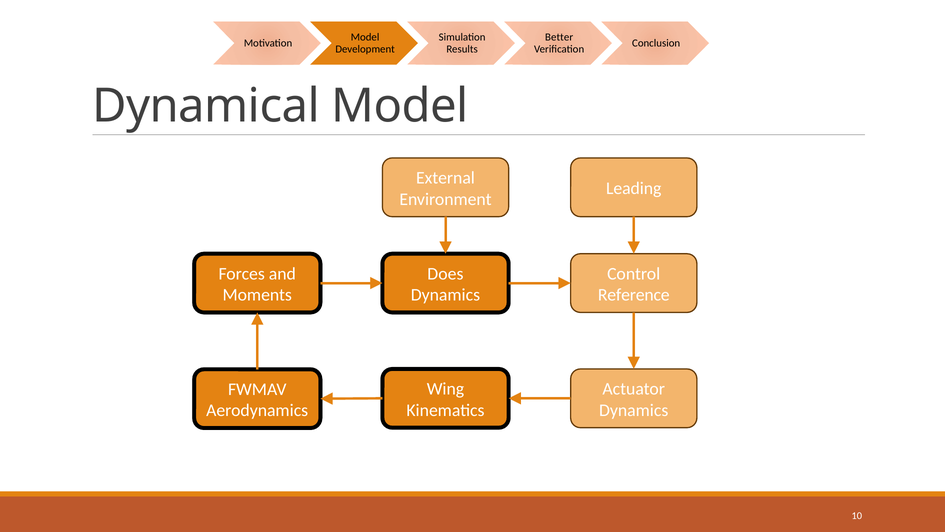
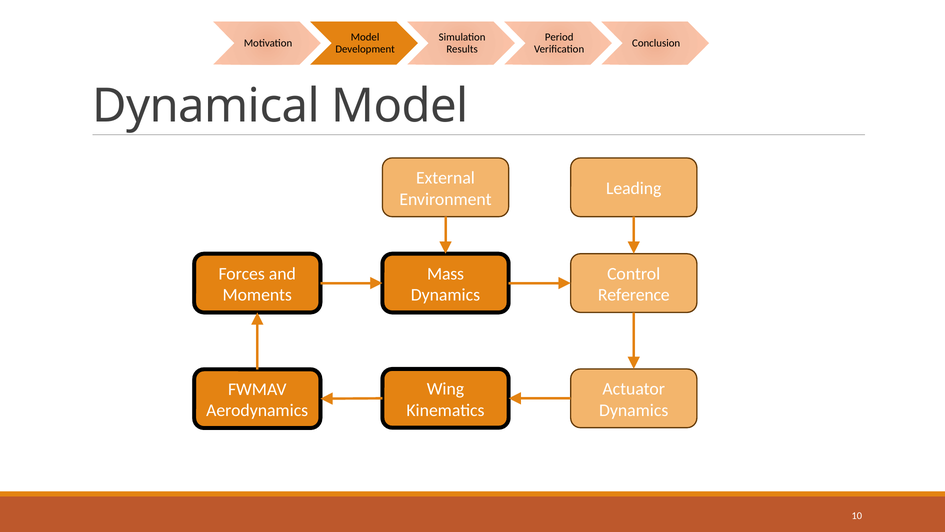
Better: Better -> Period (559, 37)
Does: Does -> Mass (446, 273)
